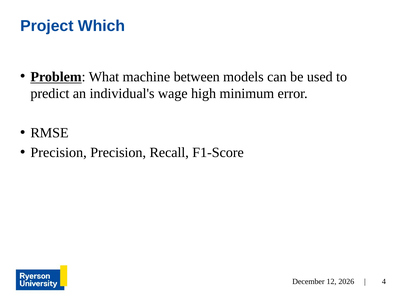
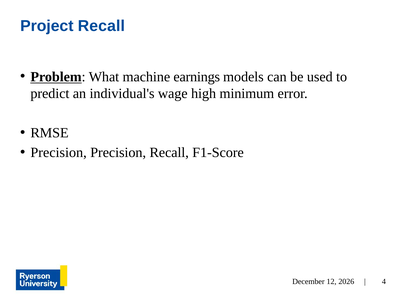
Project Which: Which -> Recall (101, 26)
between: between -> earnings (197, 77)
